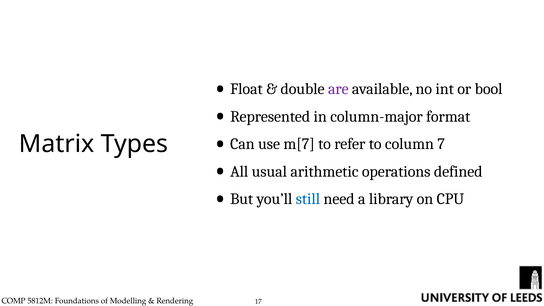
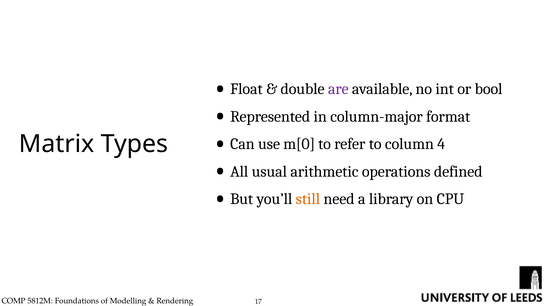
m[7: m[7 -> m[0 (299, 144)
7: 7 -> 4 (441, 144)
still colour: blue -> orange (308, 199)
